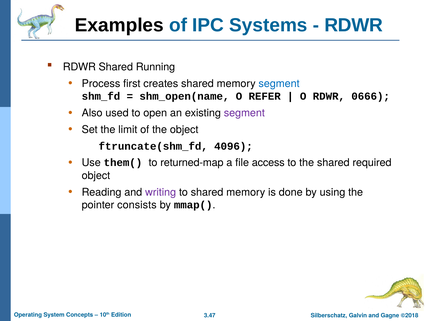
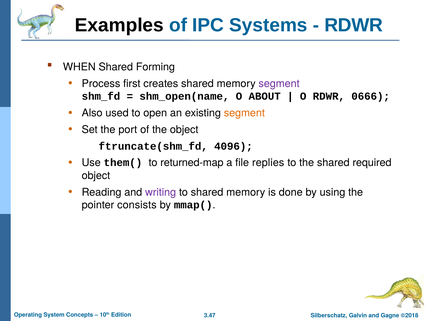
RDWR: RDWR -> WHEN (79, 67)
Running: Running -> Forming (155, 67)
segment colour: blue -> purple (279, 84)
REFER: REFER -> ABOUT (265, 96)
segment colour: purple -> orange (244, 113)
limit: limit -> port (128, 130)
access: access -> replies (268, 163)
